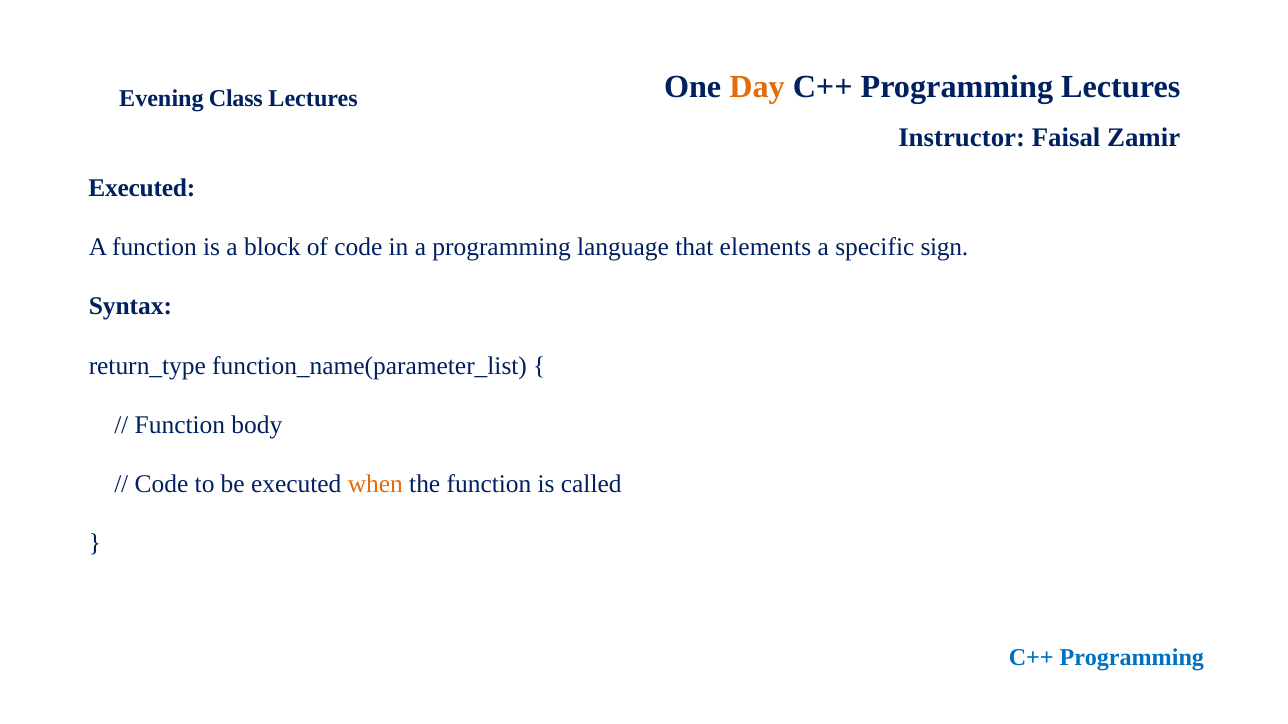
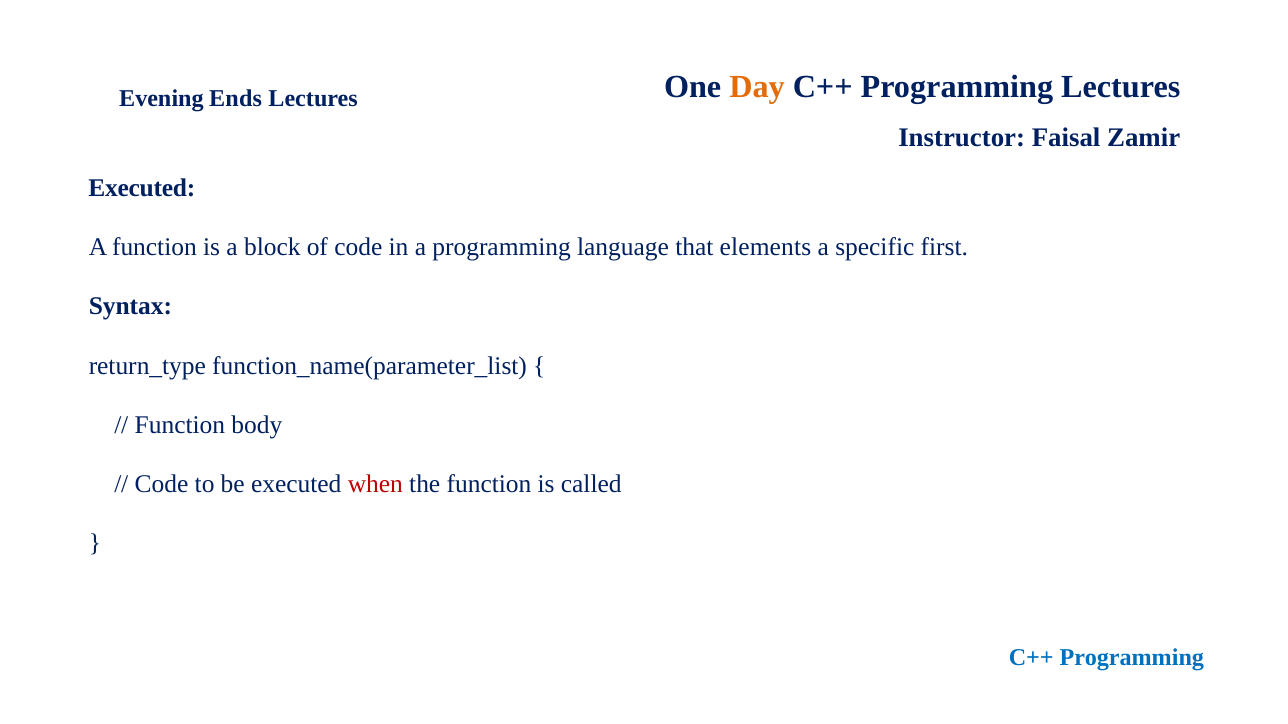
Class: Class -> Ends (236, 99)
sign: sign -> first (944, 247)
when colour: orange -> red (375, 485)
